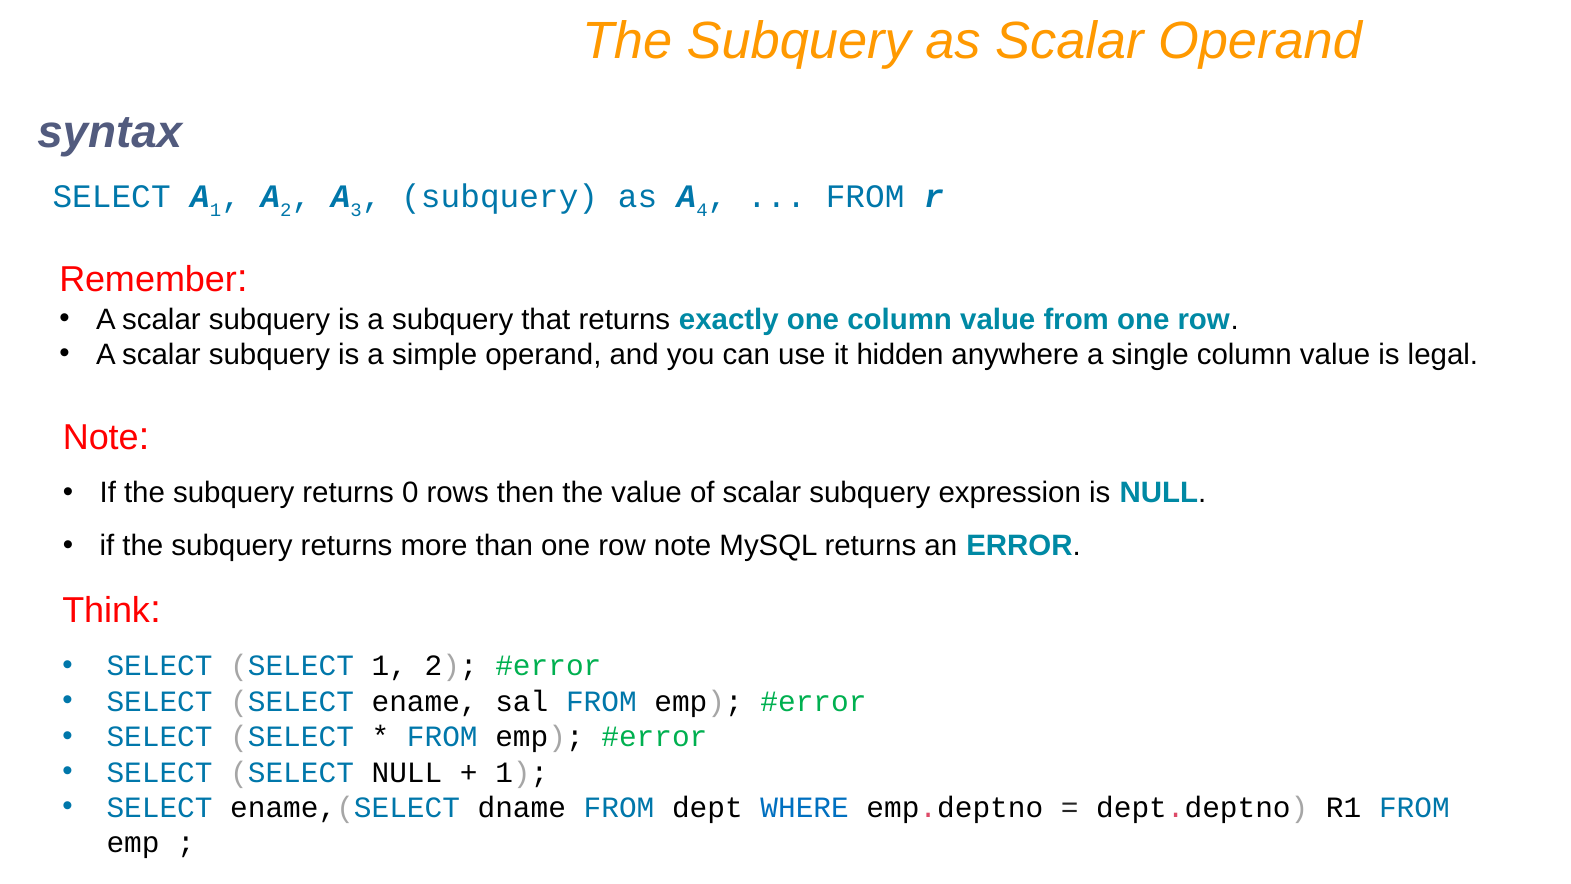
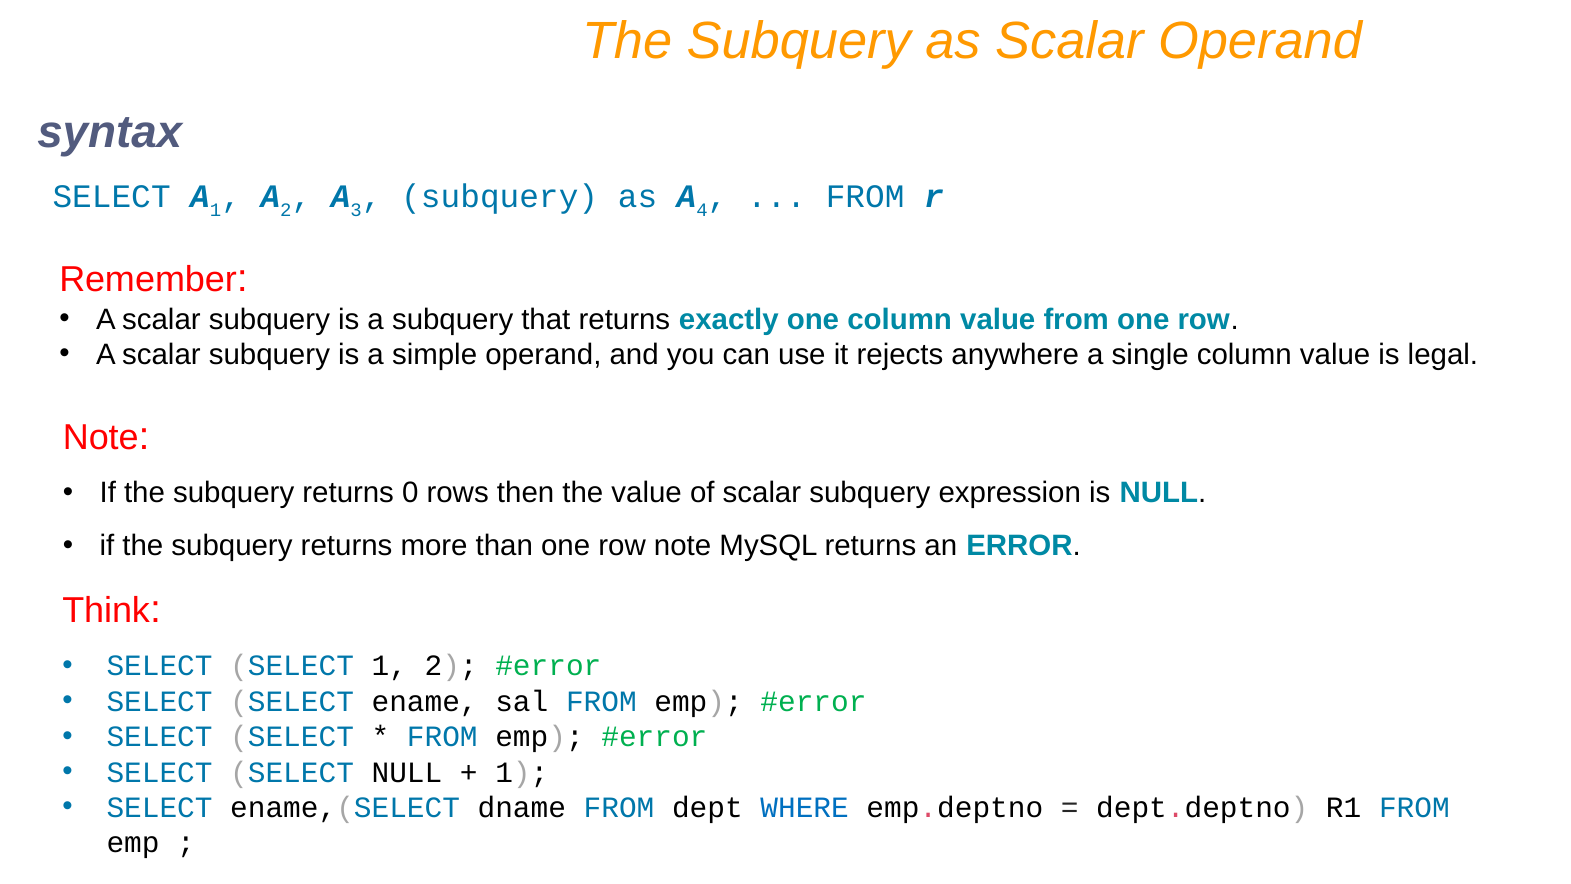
hidden: hidden -> rejects (900, 355)
